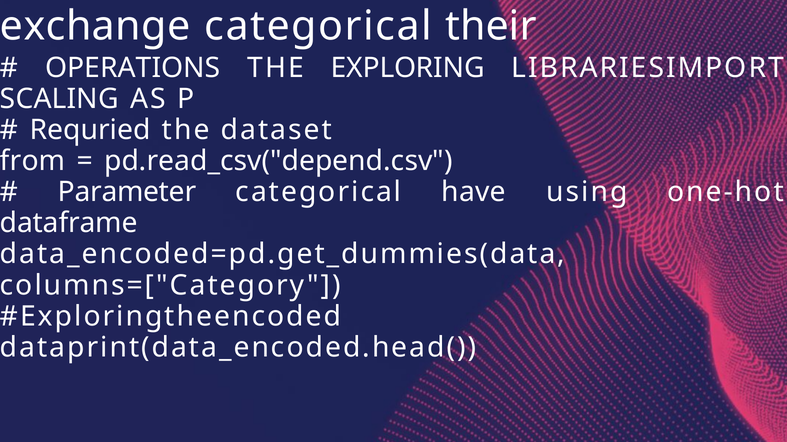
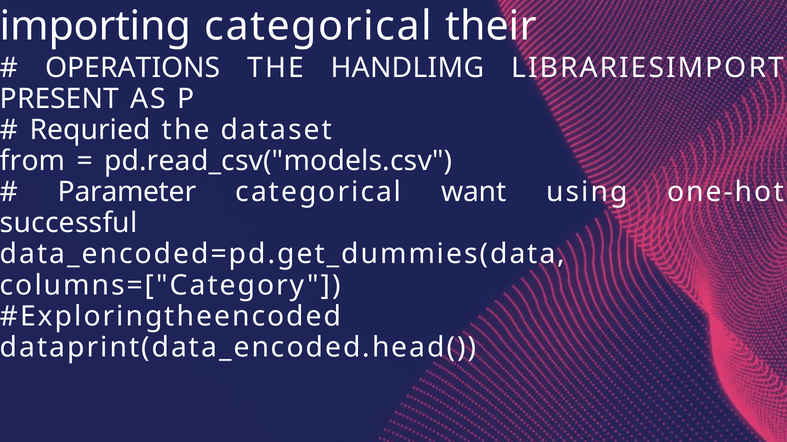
exchange: exchange -> importing (95, 26)
EXPLORING: EXPLORING -> HANDLIMG (407, 68)
SCALING: SCALING -> PRESENT (59, 99)
pd.read_csv("depend.csv: pd.read_csv("depend.csv -> pd.read_csv("models.csv (278, 161)
have: have -> want (474, 192)
dataframe: dataframe -> successful (69, 223)
